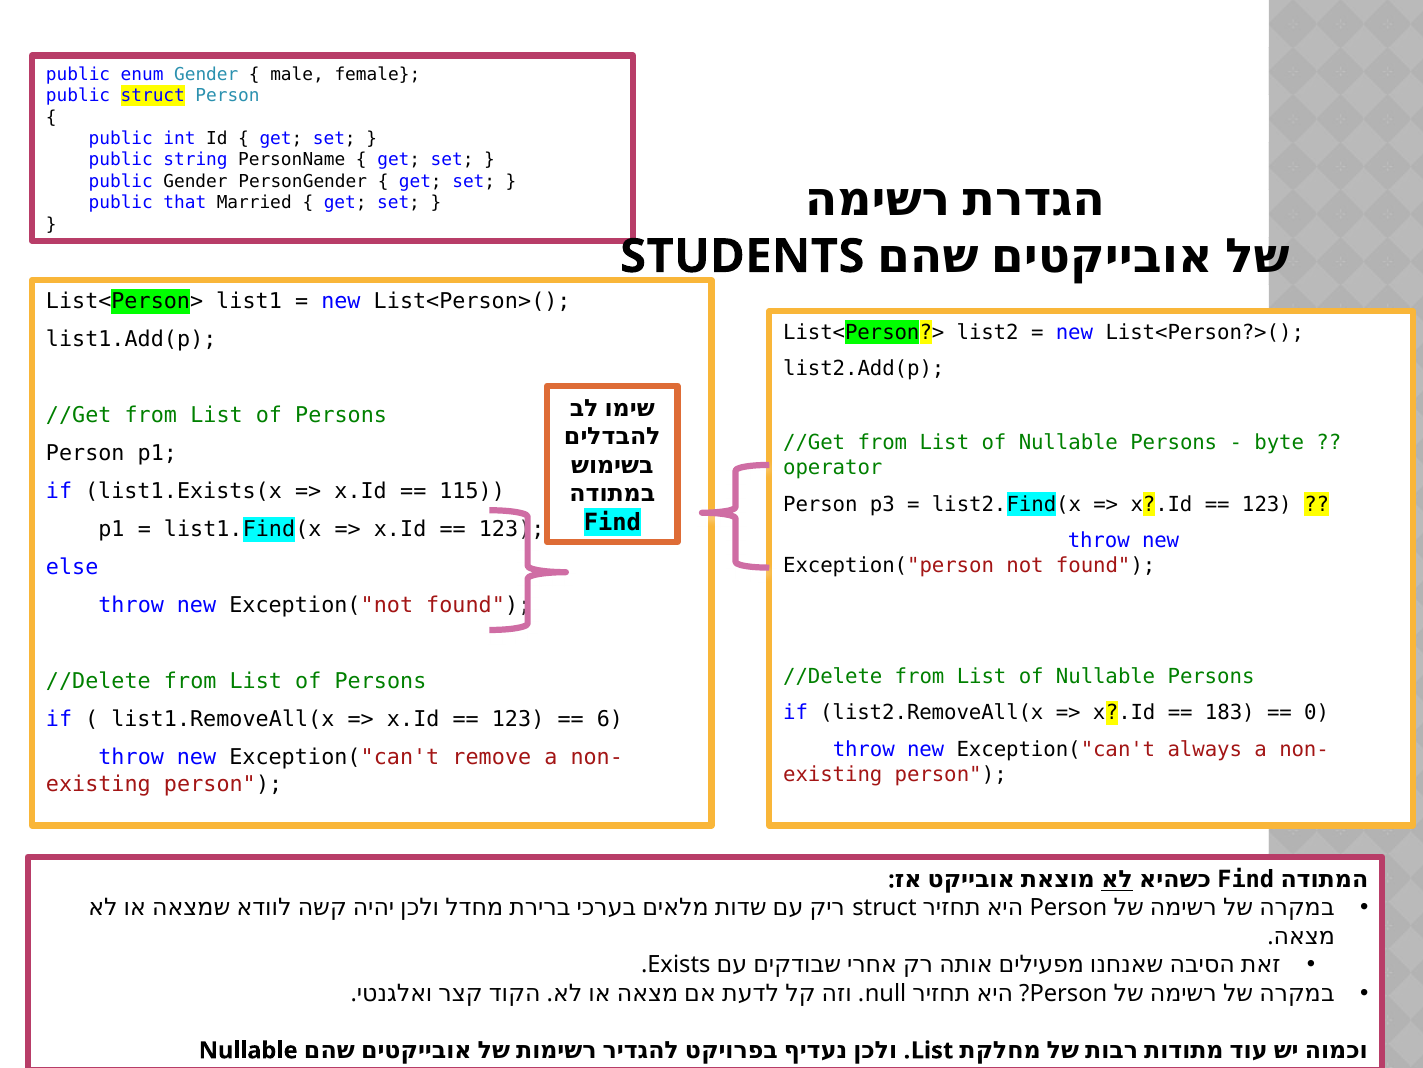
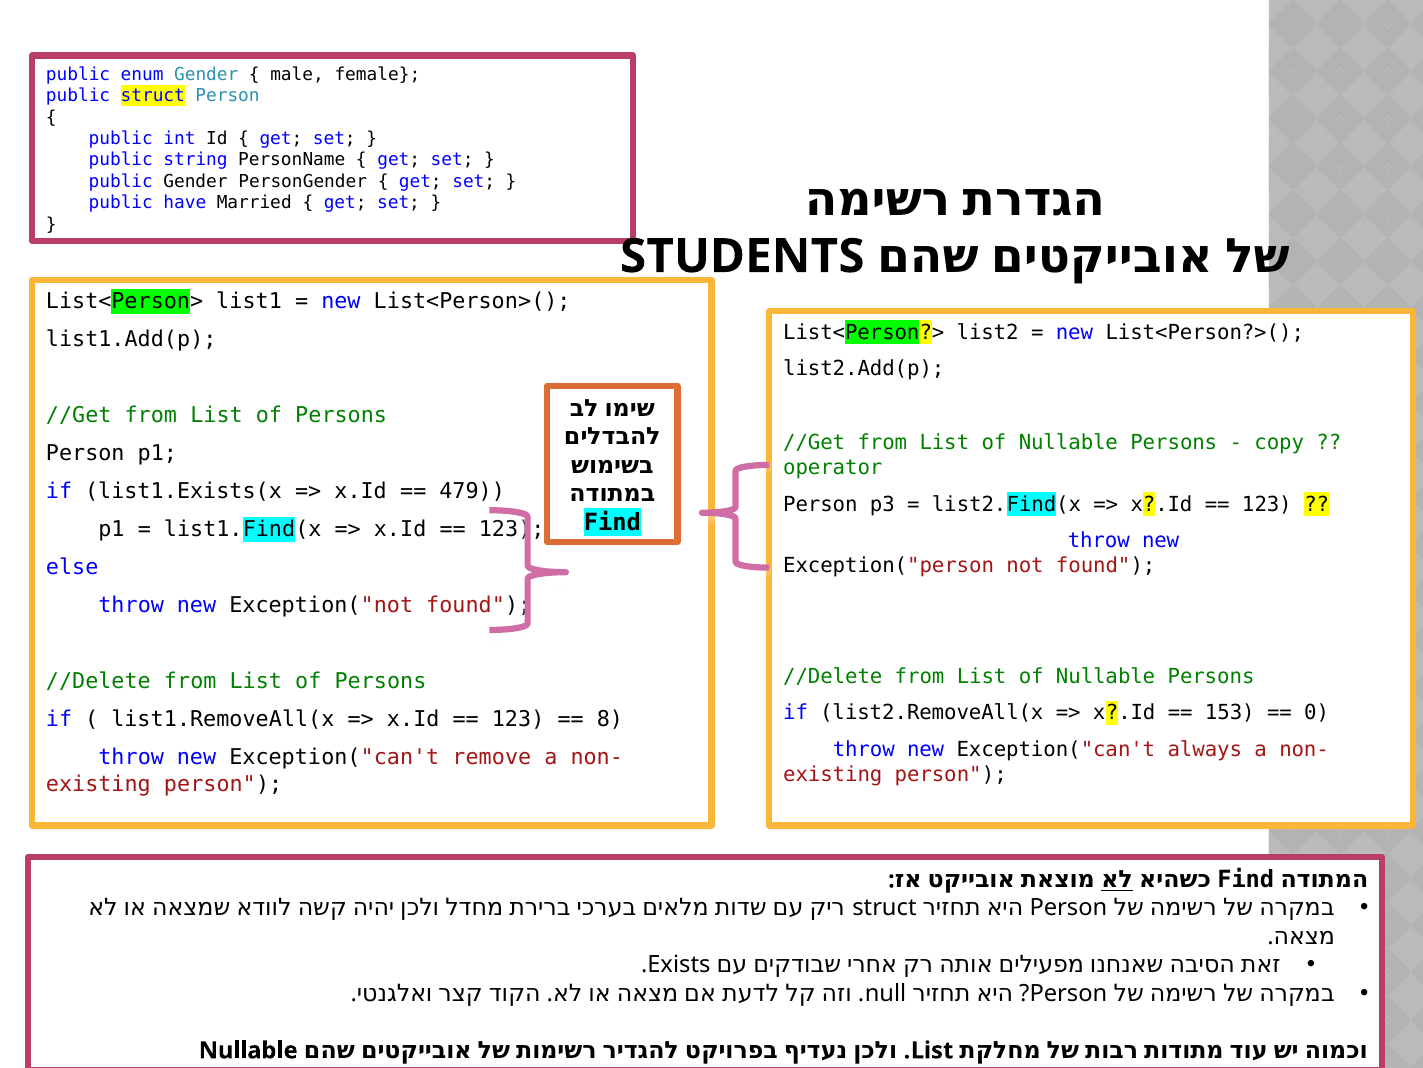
that: that -> have (185, 203)
byte: byte -> copy (1279, 442)
115: 115 -> 479 (472, 491)
183: 183 -> 153 (1230, 713)
6: 6 -> 8 (610, 719)
